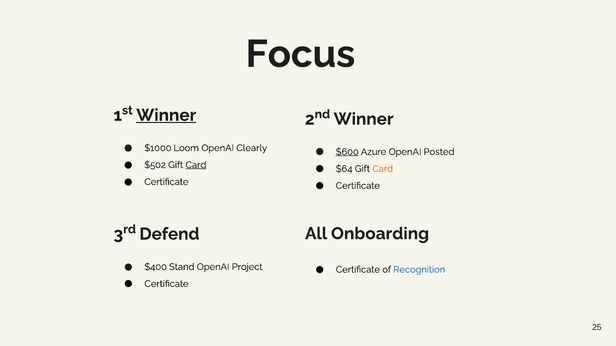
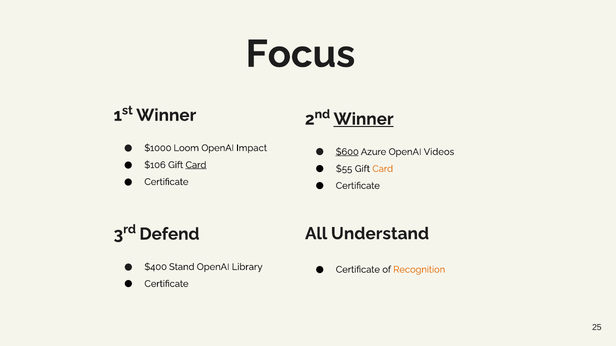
Winner underline: present -> none (166, 115)
Winner underline: none -> present (364, 119)
Clearly: Clearly -> Impact (252, 148)
Posted: Posted -> Videos (439, 152)
$502: $502 -> $106 (155, 165)
$64: $64 -> $55 (344, 169)
Onboarding: Onboarding -> Understand (380, 234)
Project: Project -> Library (247, 267)
Recognition colour: blue -> orange (419, 270)
